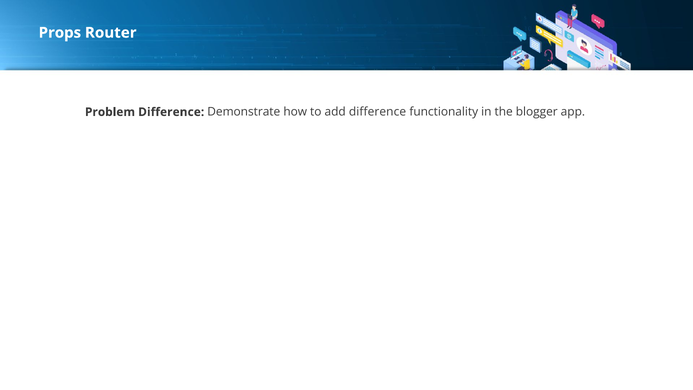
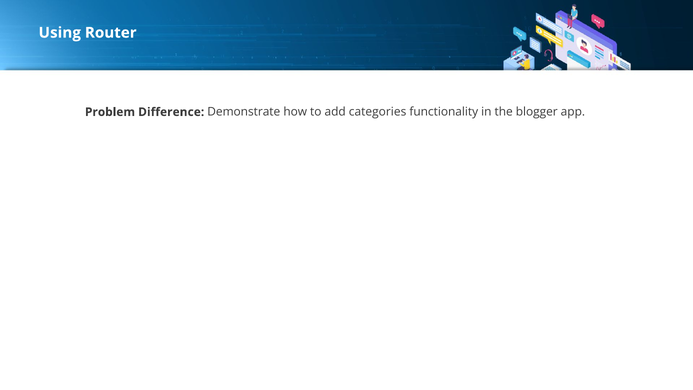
Props: Props -> Using (60, 33)
add difference: difference -> categories (378, 112)
